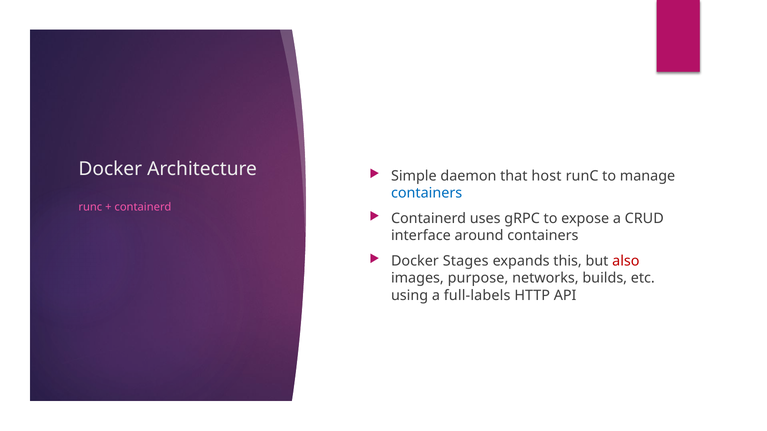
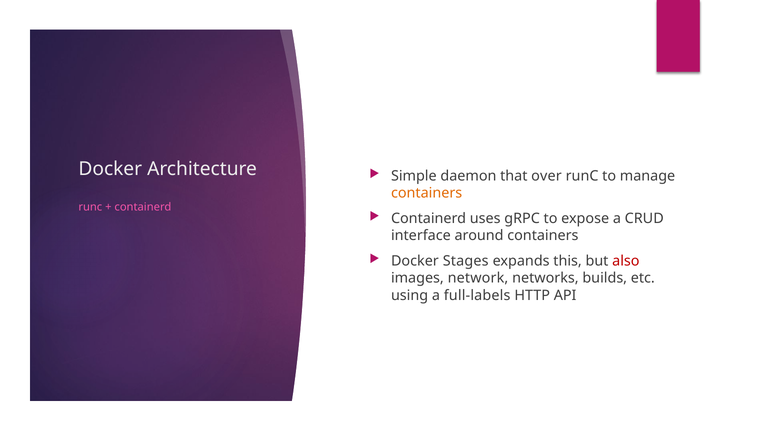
host: host -> over (546, 176)
containers colour: blue -> orange (427, 193)
purpose: purpose -> network (478, 278)
